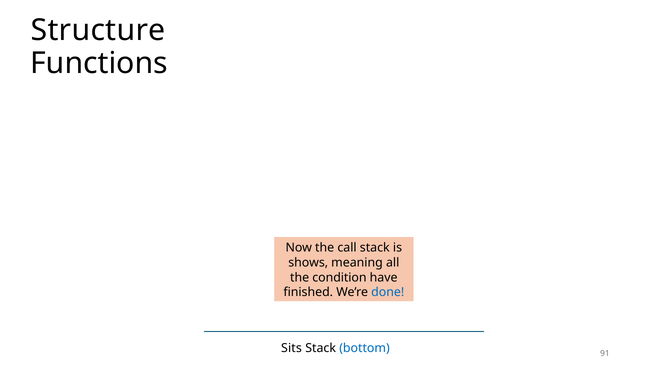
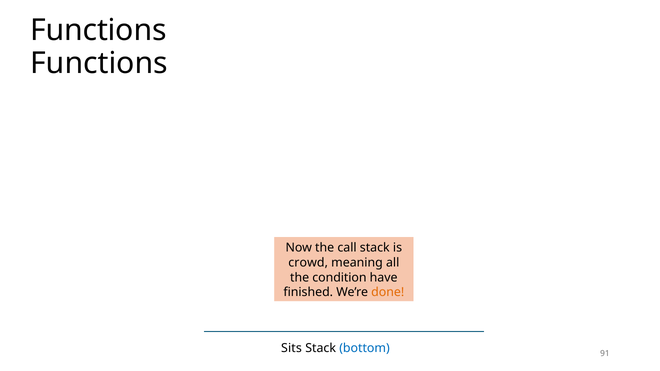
Structure: Structure -> Functions (98, 30)
shows: shows -> crowd (308, 263)
done colour: blue -> orange (388, 292)
